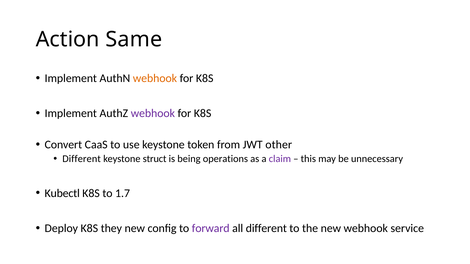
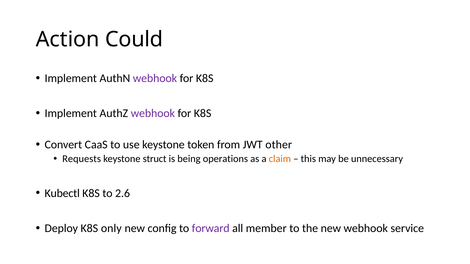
Same: Same -> Could (134, 39)
webhook colour: orange -> purple (155, 78)
Different: Different -> Requests (82, 159)
claim colour: purple -> orange (280, 159)
1.7: 1.7 -> 2.6 (123, 193)
they: they -> only (111, 229)
all different: different -> member (266, 229)
